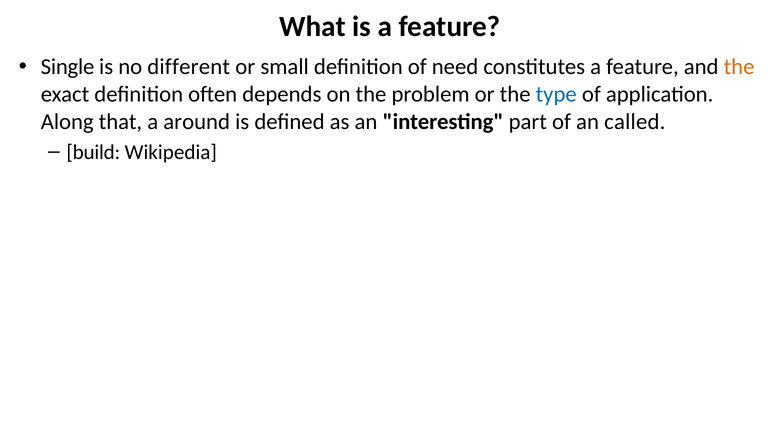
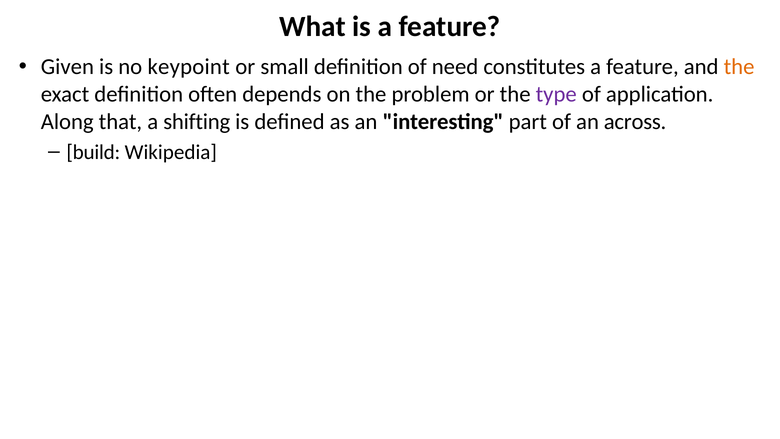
Single: Single -> Given (67, 67)
different: different -> keypoint (189, 67)
type colour: blue -> purple (556, 94)
around: around -> shifting (197, 122)
called: called -> across (635, 122)
